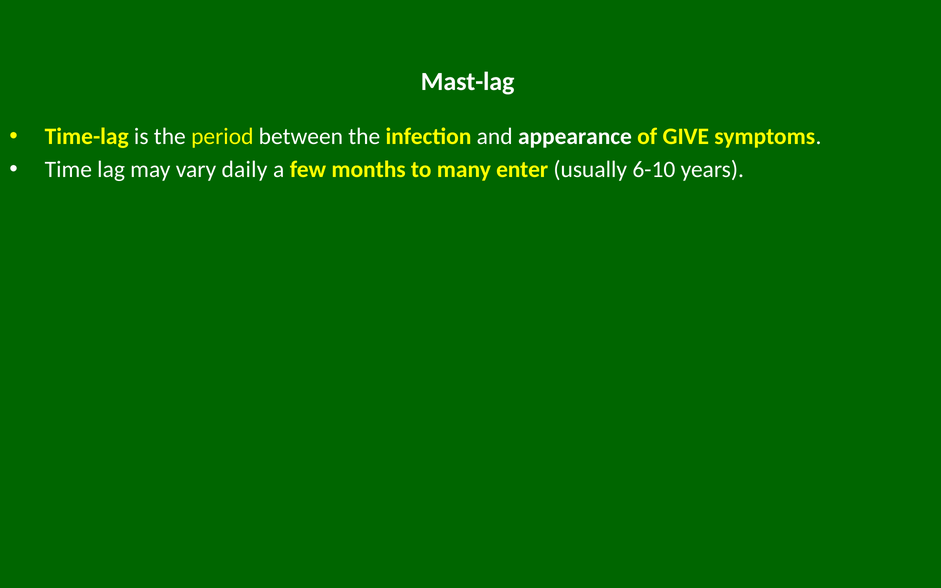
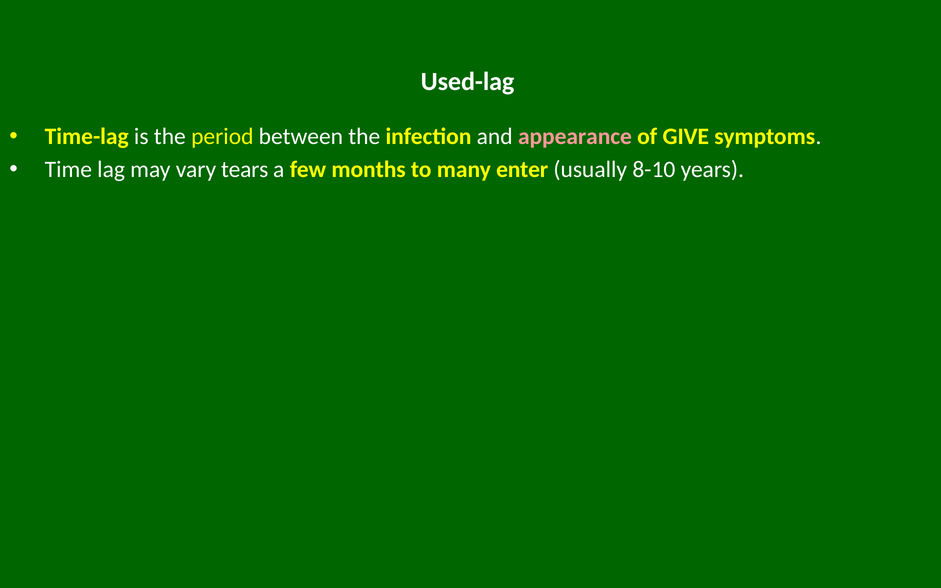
Mast-lag: Mast-lag -> Used-lag (468, 82)
appearance colour: white -> pink (575, 137)
daily: daily -> tears (245, 170)
6-10: 6-10 -> 8-10 (654, 170)
